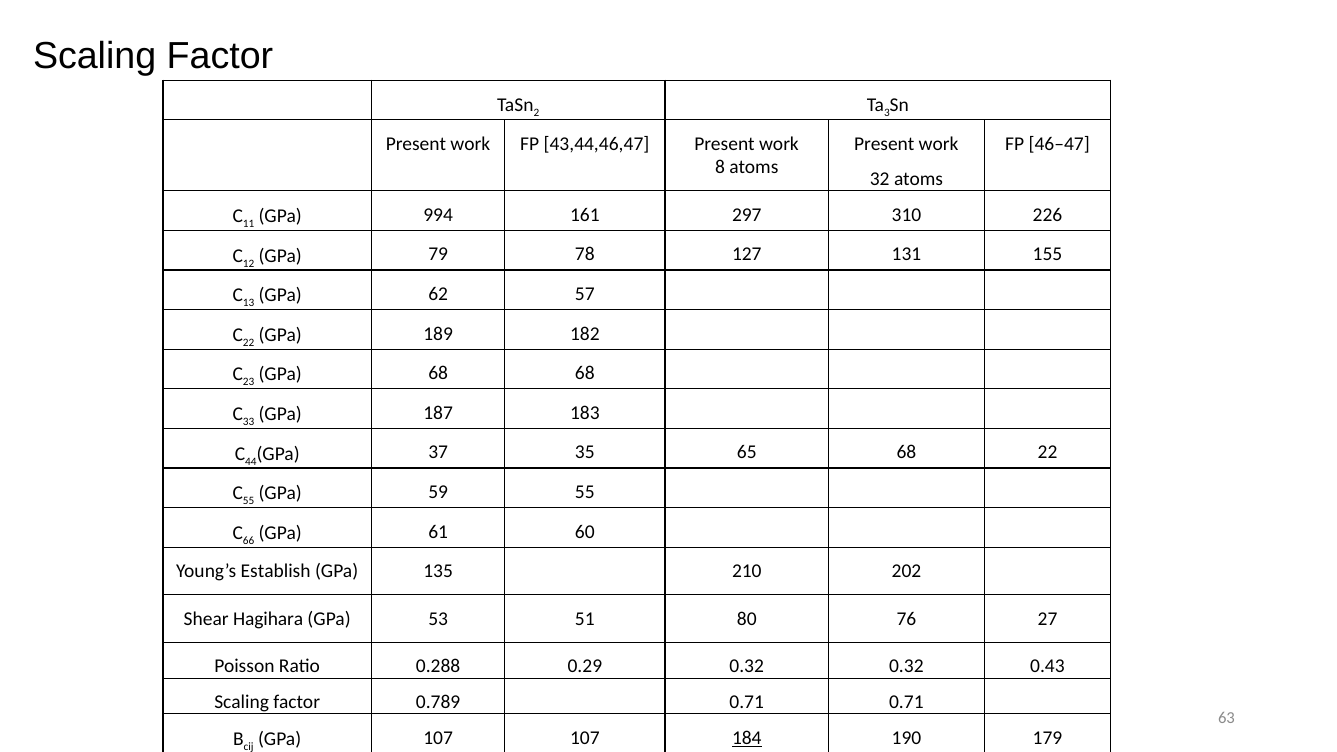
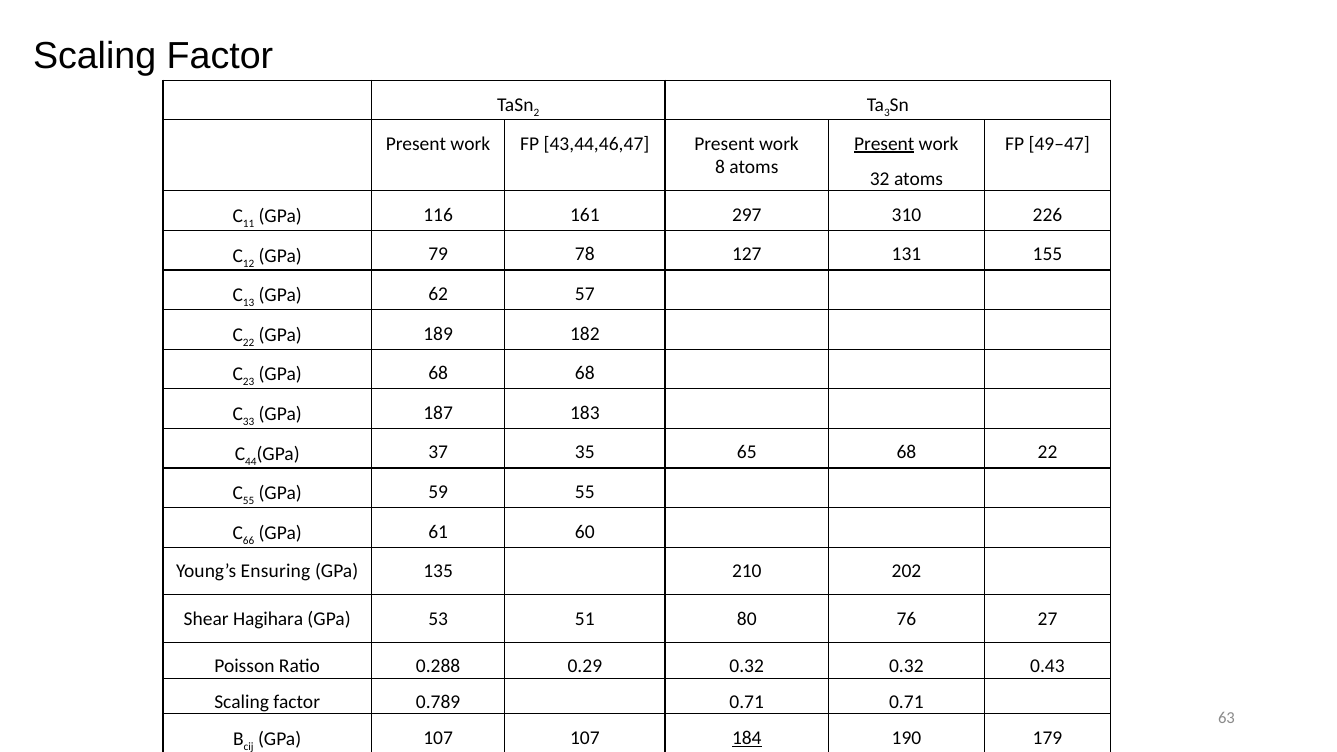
Present underline: none -> present (884, 144)
46–47: 46–47 -> 49–47 (1059, 144)
994: 994 -> 116 (438, 215)
Establish: Establish -> Ensuring (275, 571)
